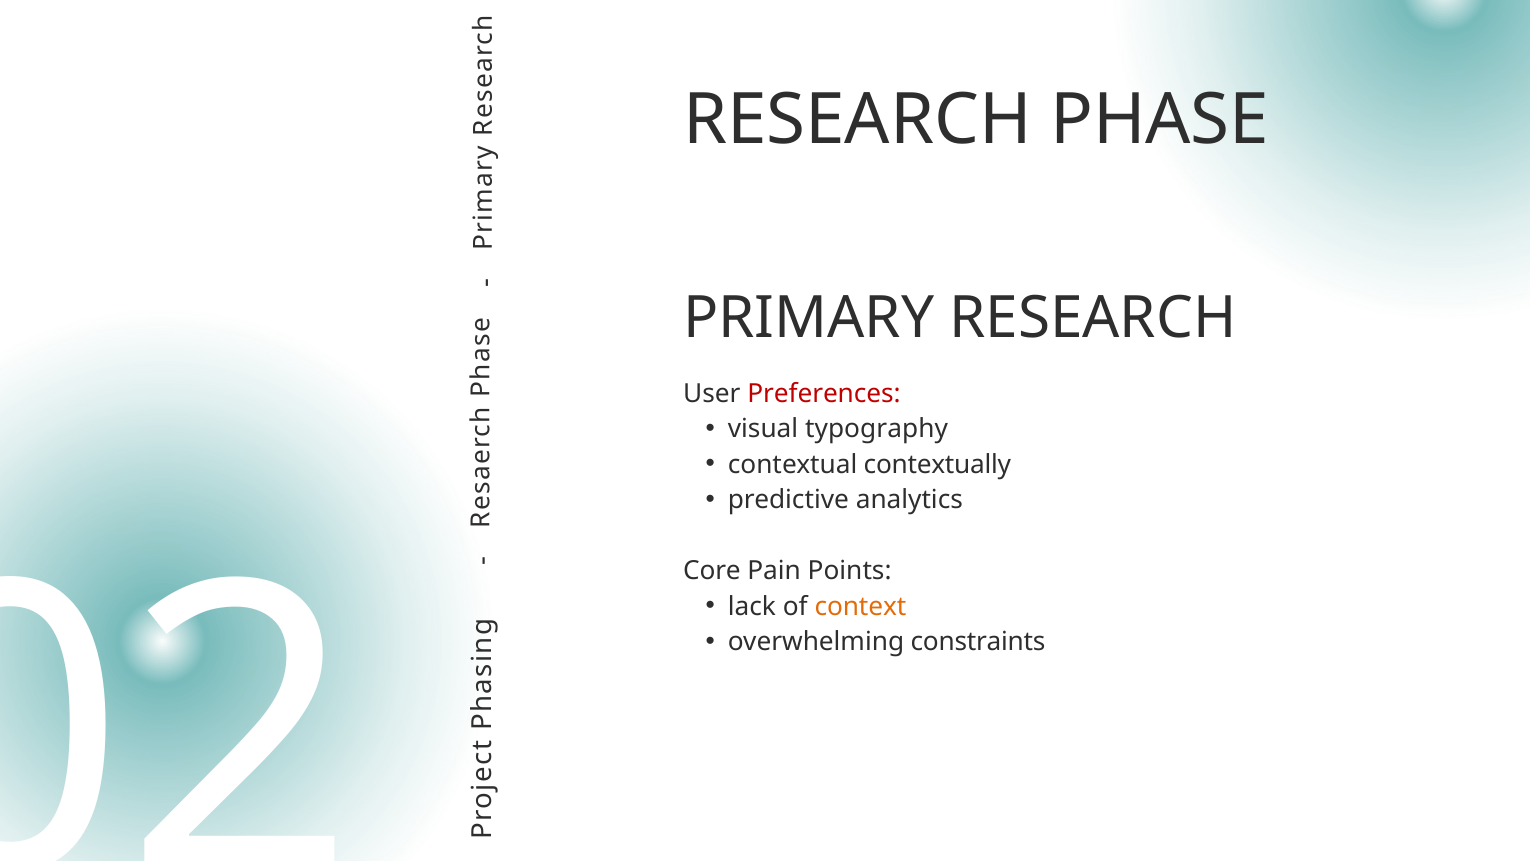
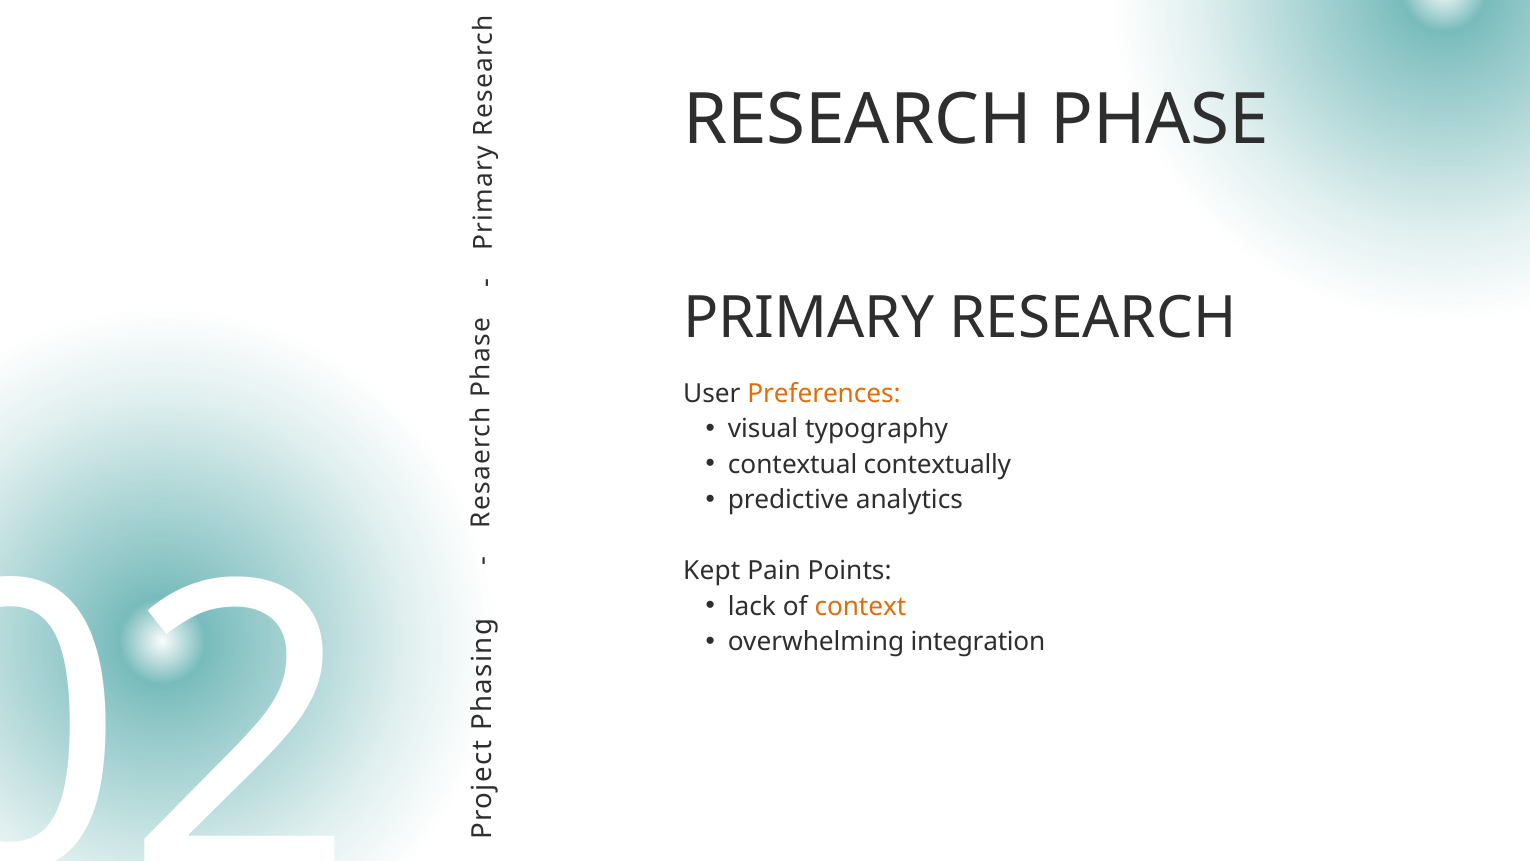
Preferences colour: red -> orange (824, 393)
Core: Core -> Kept (712, 571)
constraints: constraints -> integration (978, 642)
